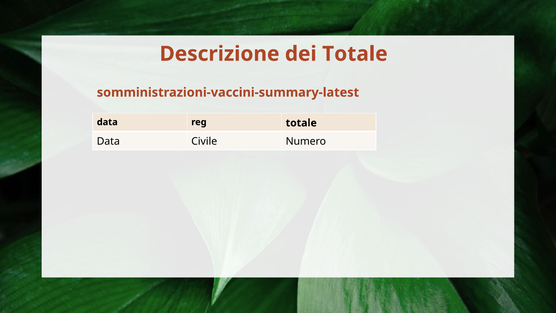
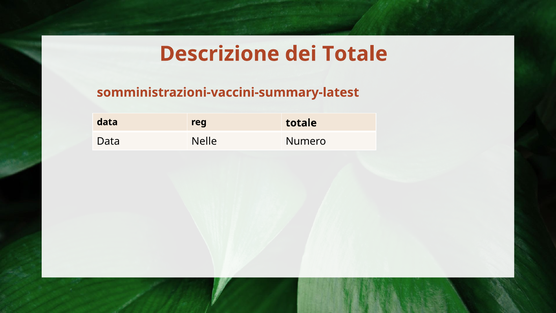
Civile: Civile -> Nelle (204, 141)
